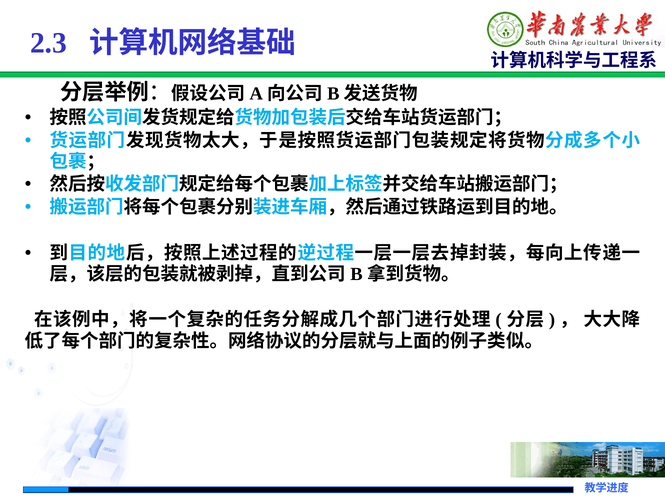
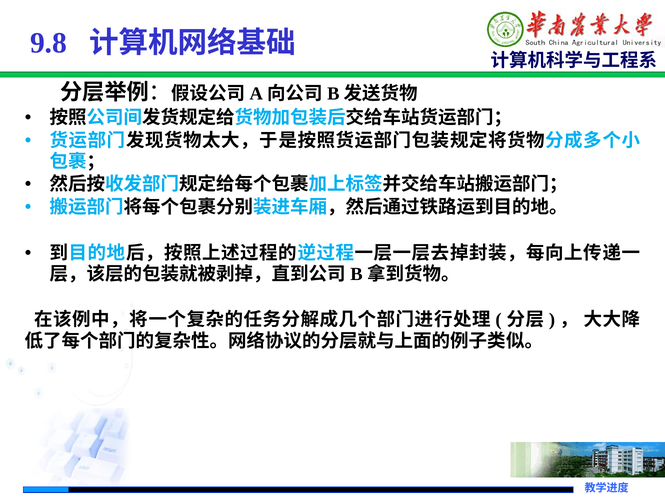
2.3: 2.3 -> 9.8 (49, 43)
